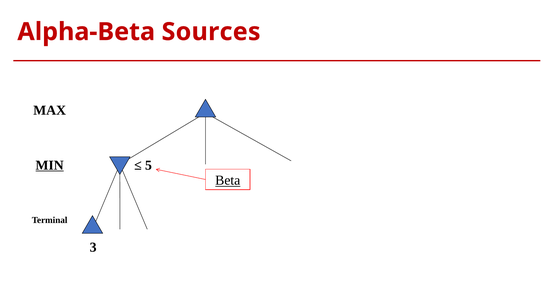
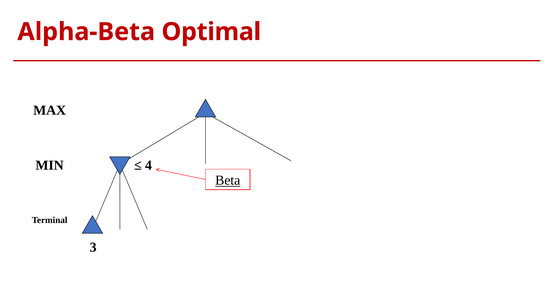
Sources: Sources -> Optimal (211, 32)
MIN underline: present -> none (50, 165)
5: 5 -> 4 (148, 165)
